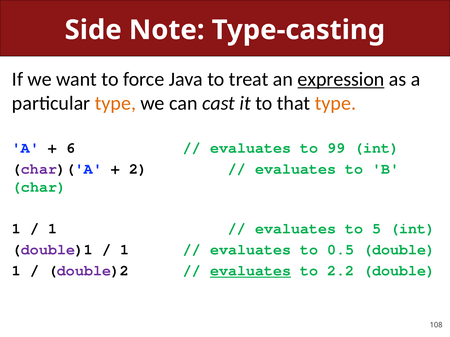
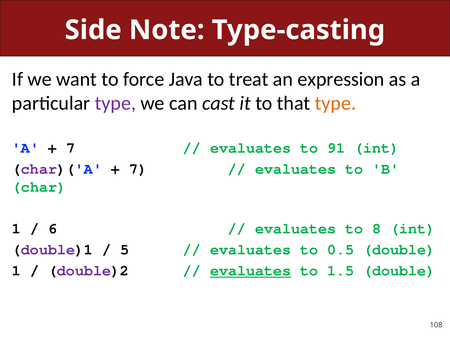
expression underline: present -> none (341, 79)
type colour: orange -> purple (115, 103)
6: 6 -> 7 (71, 148)
99: 99 -> 91 (336, 148)
2: 2 -> 7 (138, 169)
1: 1 -> 6 (53, 229)
5: 5 -> 8 (377, 229)
1: 1 -> 5 (125, 250)
2.2: 2.2 -> 1.5 (341, 271)
